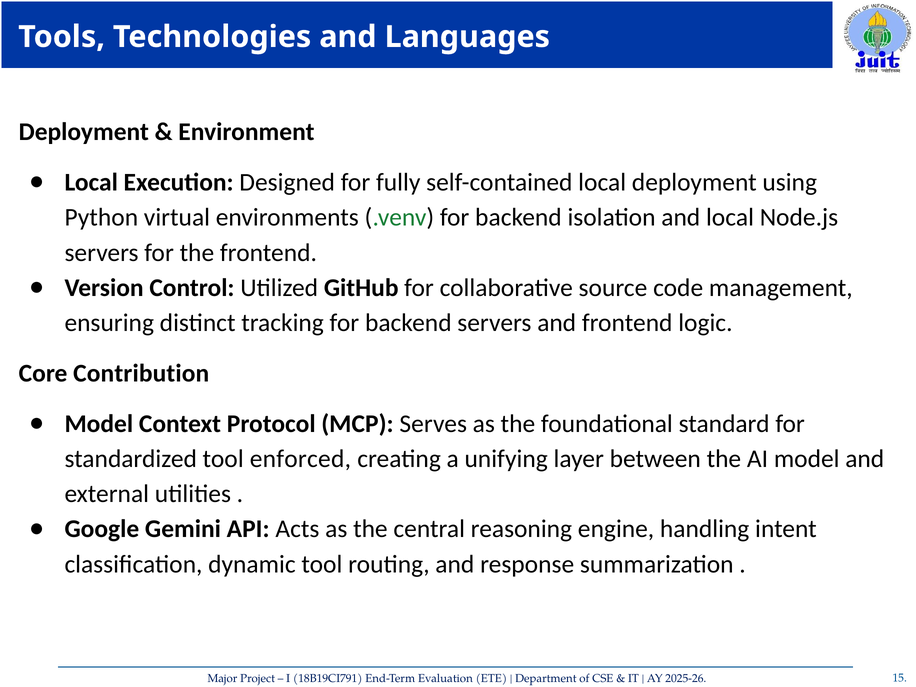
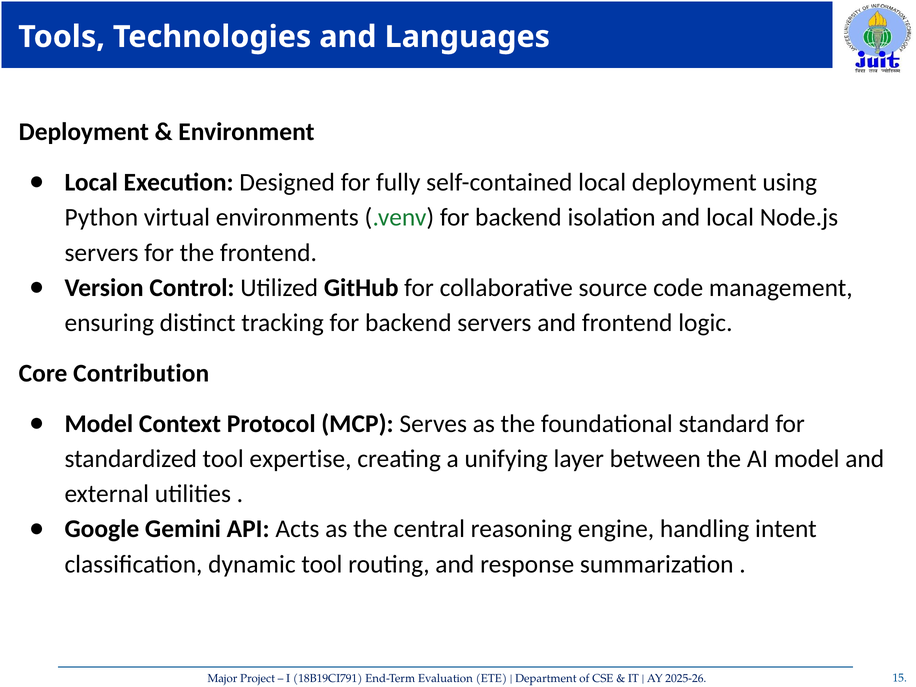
enforced: enforced -> expertise (300, 459)
